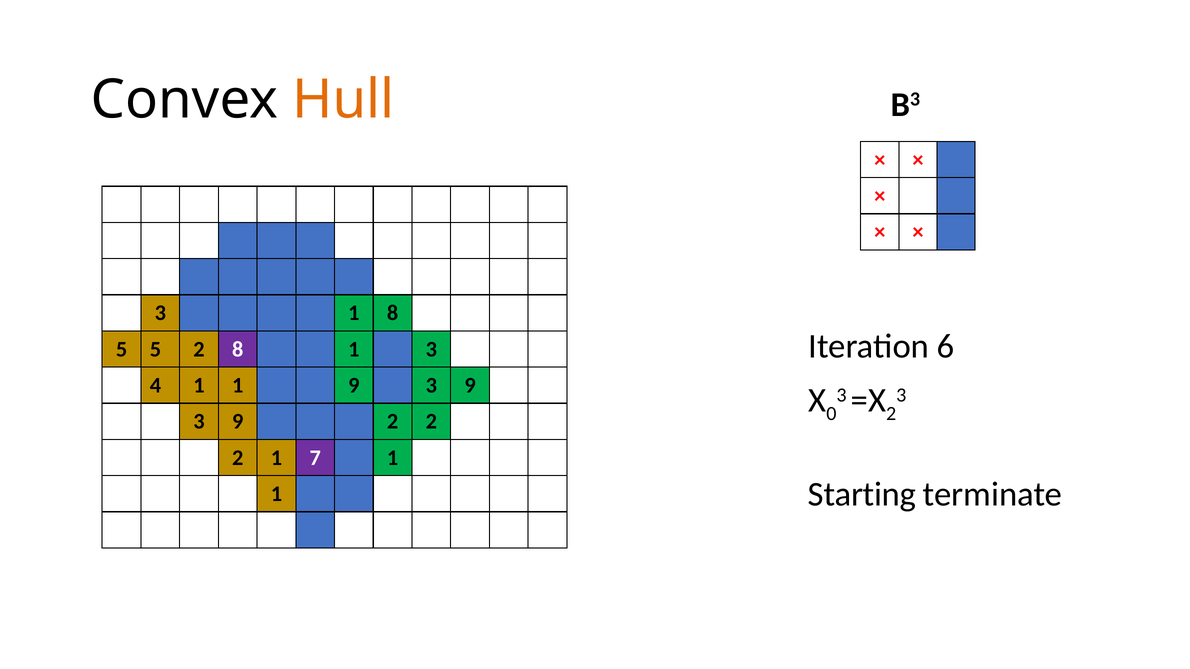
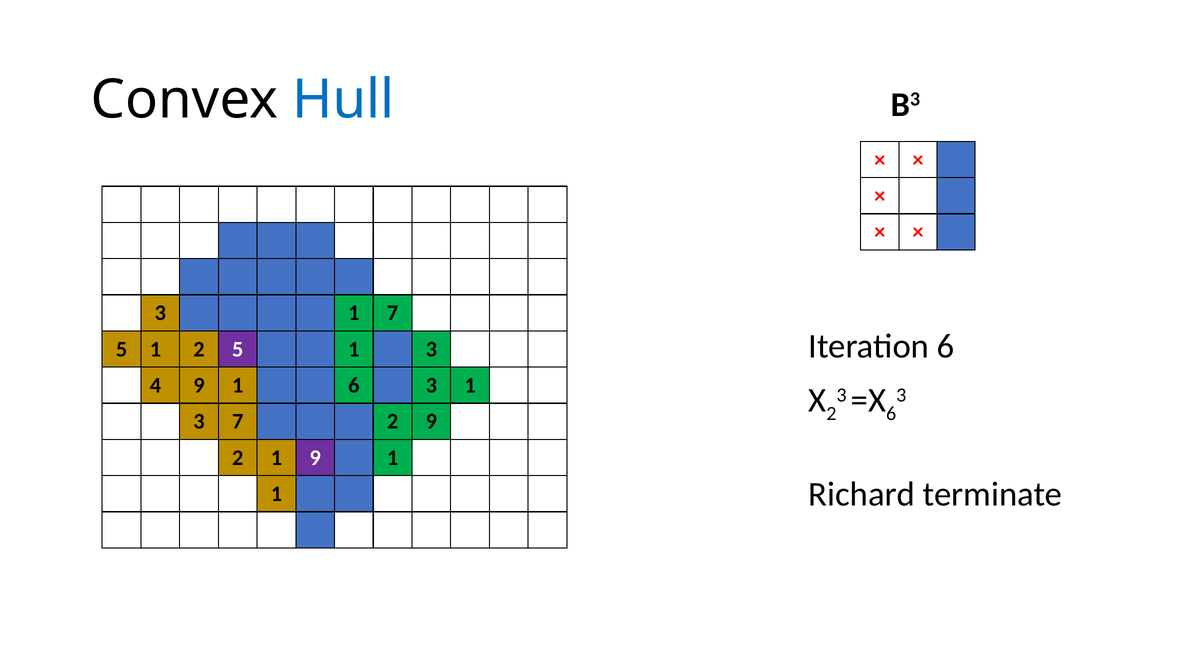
Hull colour: orange -> blue (343, 100)
1 8: 8 -> 7 (393, 313)
5: 5 -> 1 (156, 349)
2 8: 8 -> 5 (238, 349)
4 1: 1 -> 9 (199, 386)
1 9: 9 -> 6 (354, 386)
9: 9 -> 1 (470, 386)
0: 0 -> 2 (831, 414)
2: 2 -> 6 (891, 414)
9: 9 -> 7 (238, 422)
2: 2 -> 9 (431, 422)
1 7: 7 -> 9 (315, 458)
Starting: Starting -> Richard (862, 495)
